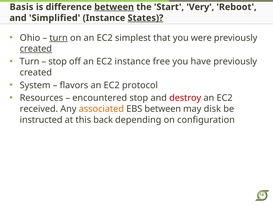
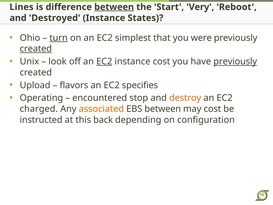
Basis: Basis -> Lines (22, 7)
Simplified: Simplified -> Destroyed (55, 18)
States underline: present -> none (145, 18)
Turn: Turn -> Unix (29, 61)
stop: stop -> look (58, 61)
EC2 underline: none -> present (104, 61)
instance free: free -> cost (161, 61)
previously underline: none -> present (235, 61)
System: System -> Upload (35, 85)
protocol: protocol -> specifies (140, 85)
Resources: Resources -> Operating (41, 98)
destroy colour: red -> orange (185, 98)
received: received -> charged (39, 109)
may disk: disk -> cost (212, 109)
